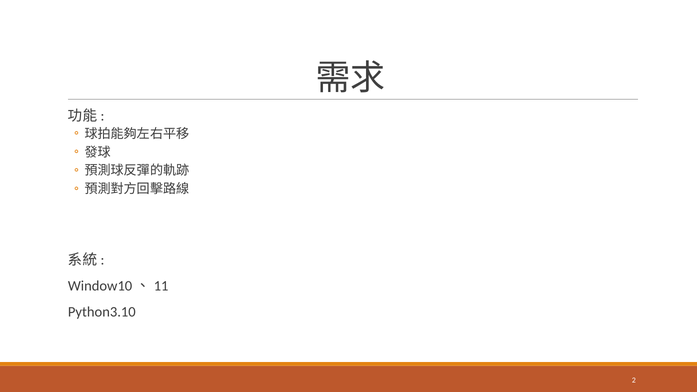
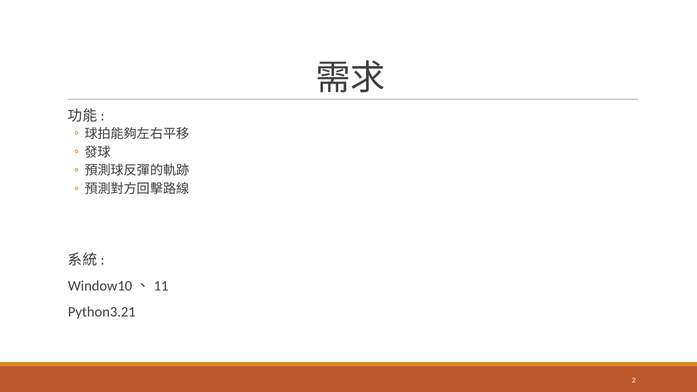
Python3.10: Python3.10 -> Python3.21 (102, 312)
